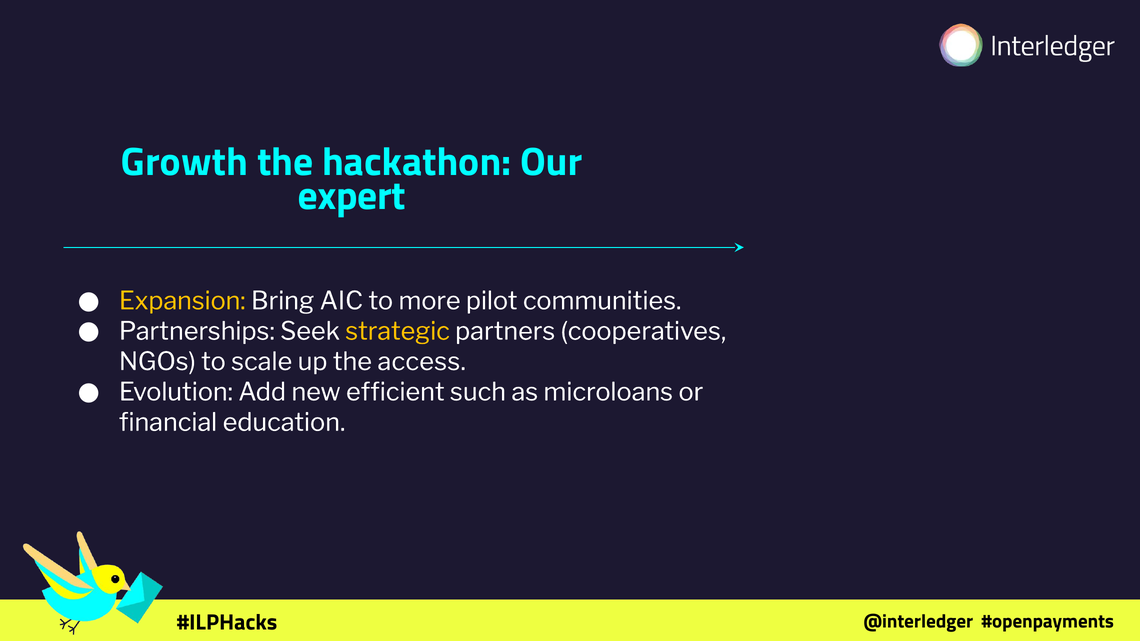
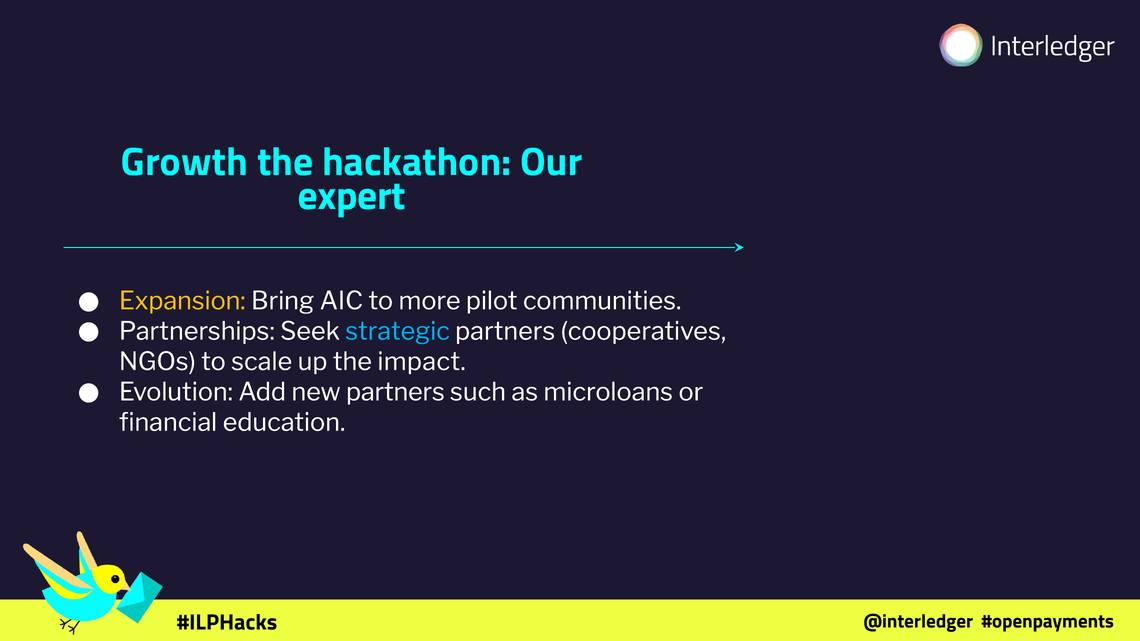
strategic colour: yellow -> light blue (398, 331)
access: access -> impact (422, 362)
new efficient: efficient -> partners (395, 392)
